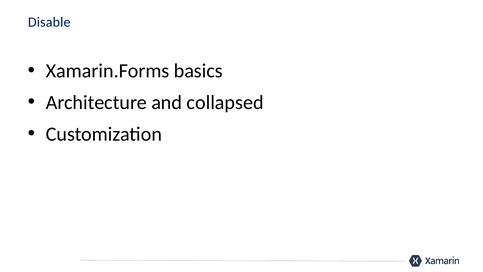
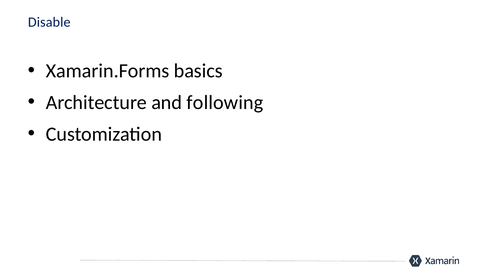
collapsed: collapsed -> following (225, 102)
